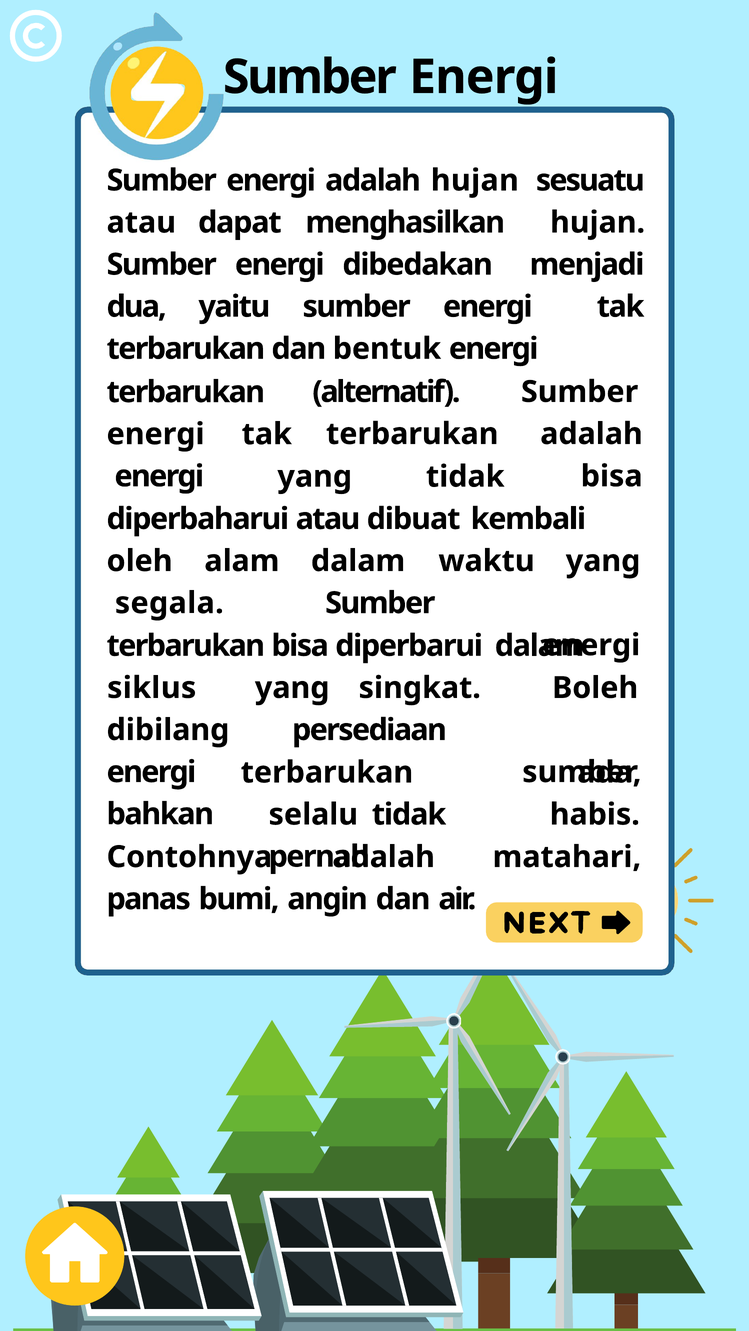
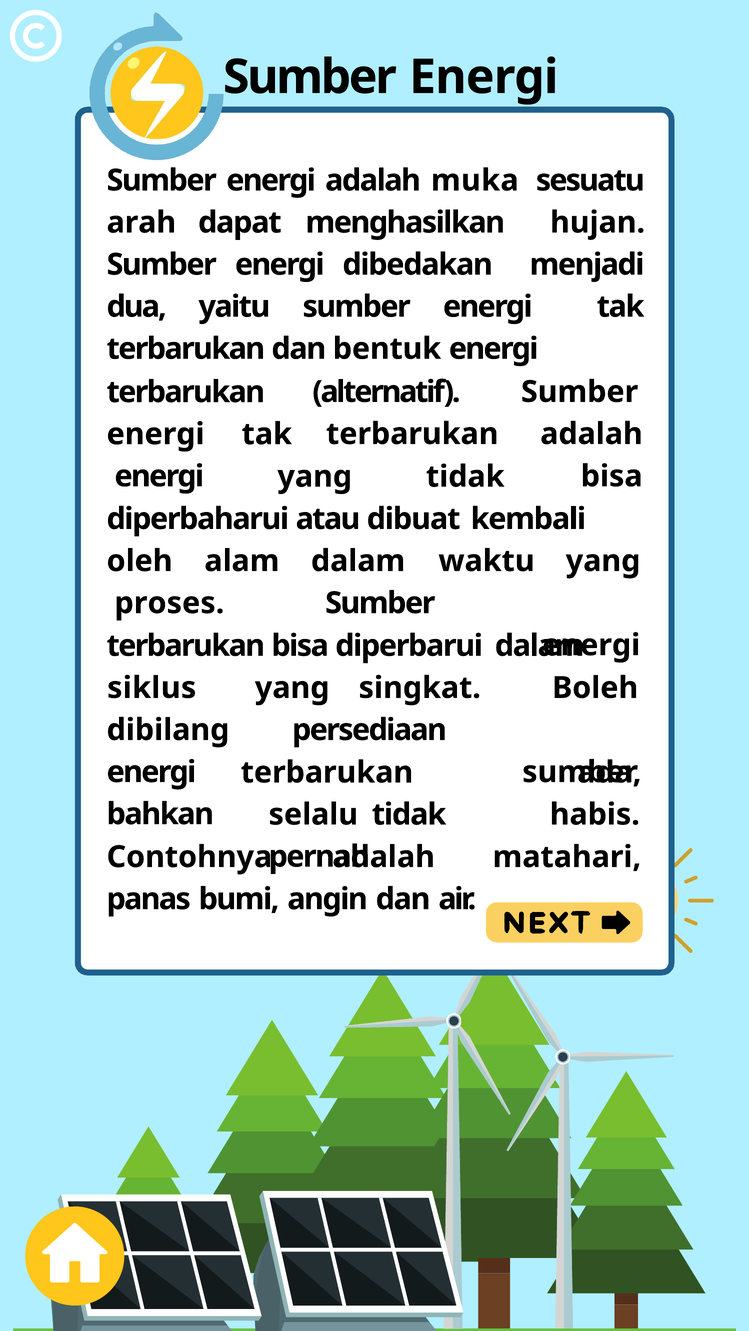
adalah hujan: hujan -> muka (475, 181)
atau: atau -> arah (141, 223)
segala: segala -> proses (169, 603)
